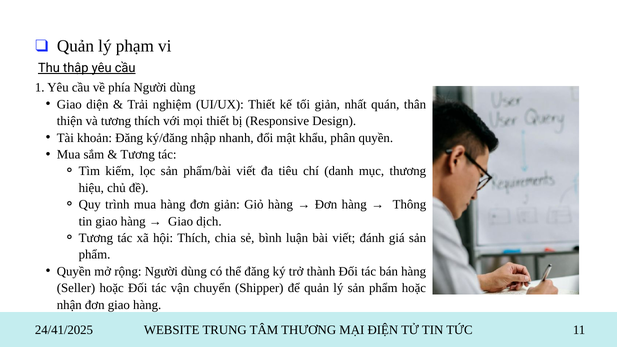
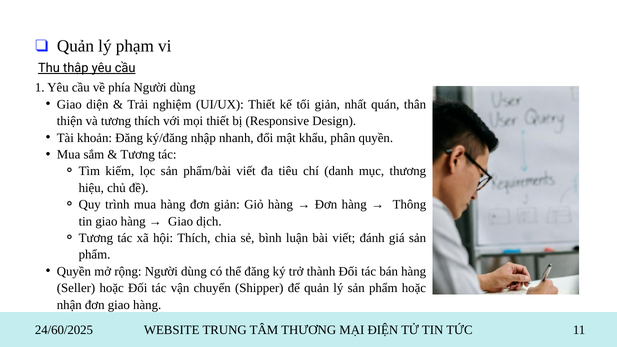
24/41/2025: 24/41/2025 -> 24/60/2025 (64, 330)
